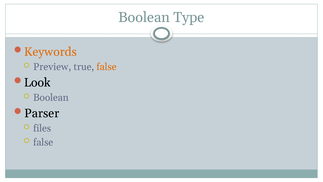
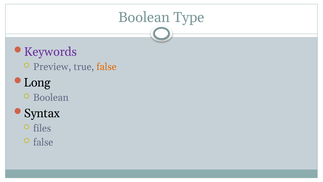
Keywords colour: orange -> purple (51, 52)
Look: Look -> Long (37, 82)
Parser: Parser -> Syntax (42, 113)
